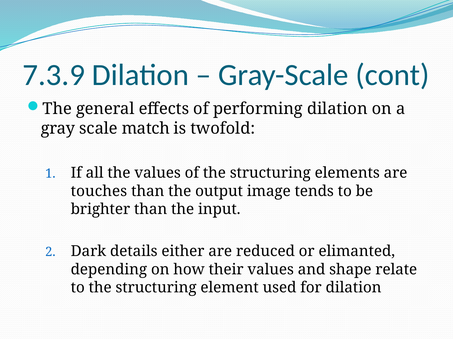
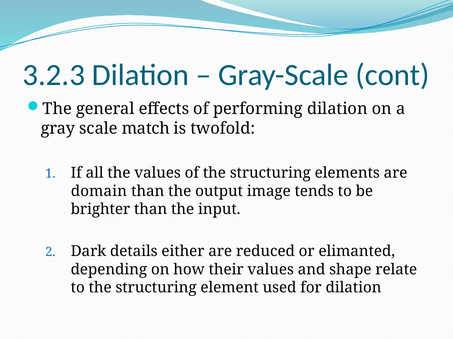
7.3.9: 7.3.9 -> 3.2.3 (54, 75)
touches: touches -> domain (99, 191)
